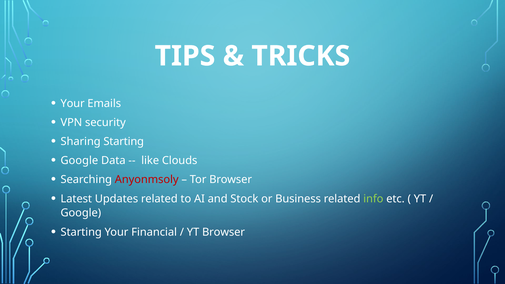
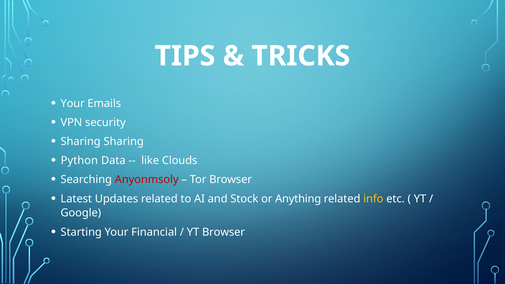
Sharing Starting: Starting -> Sharing (124, 142)
Google: Google -> Python (79, 161)
Business: Business -> Anything (298, 199)
info colour: light green -> yellow (373, 199)
